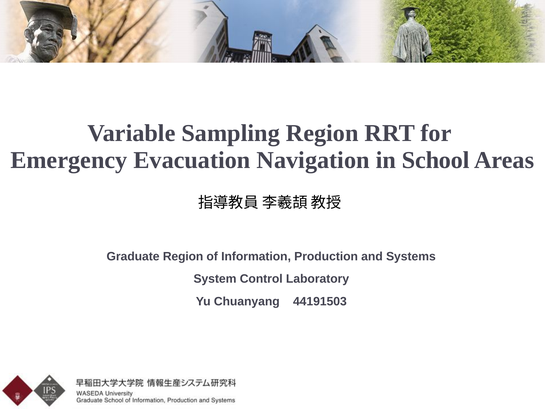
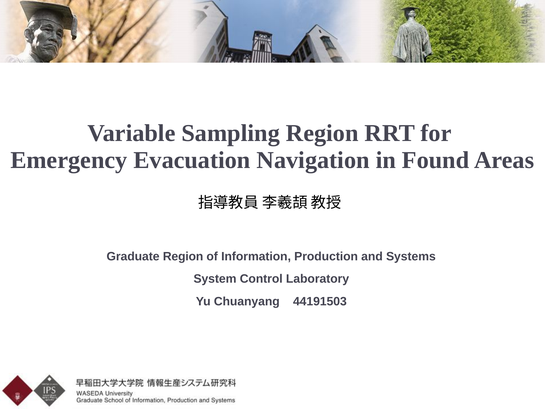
School: School -> Found (436, 160)
